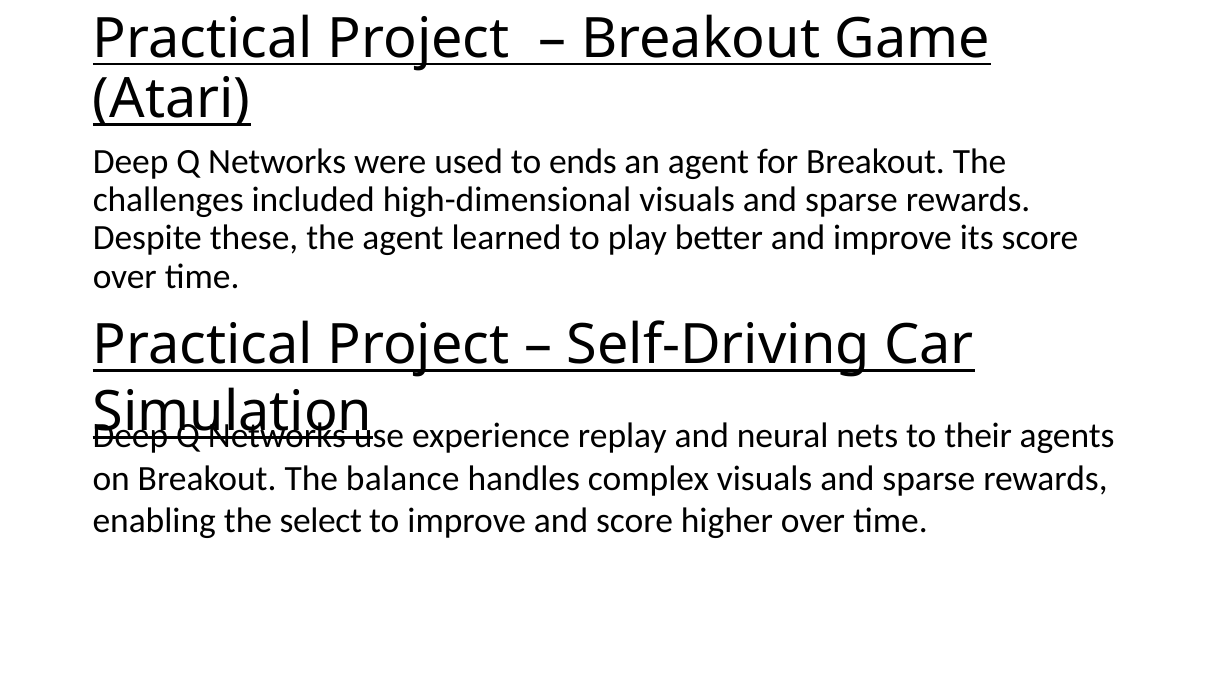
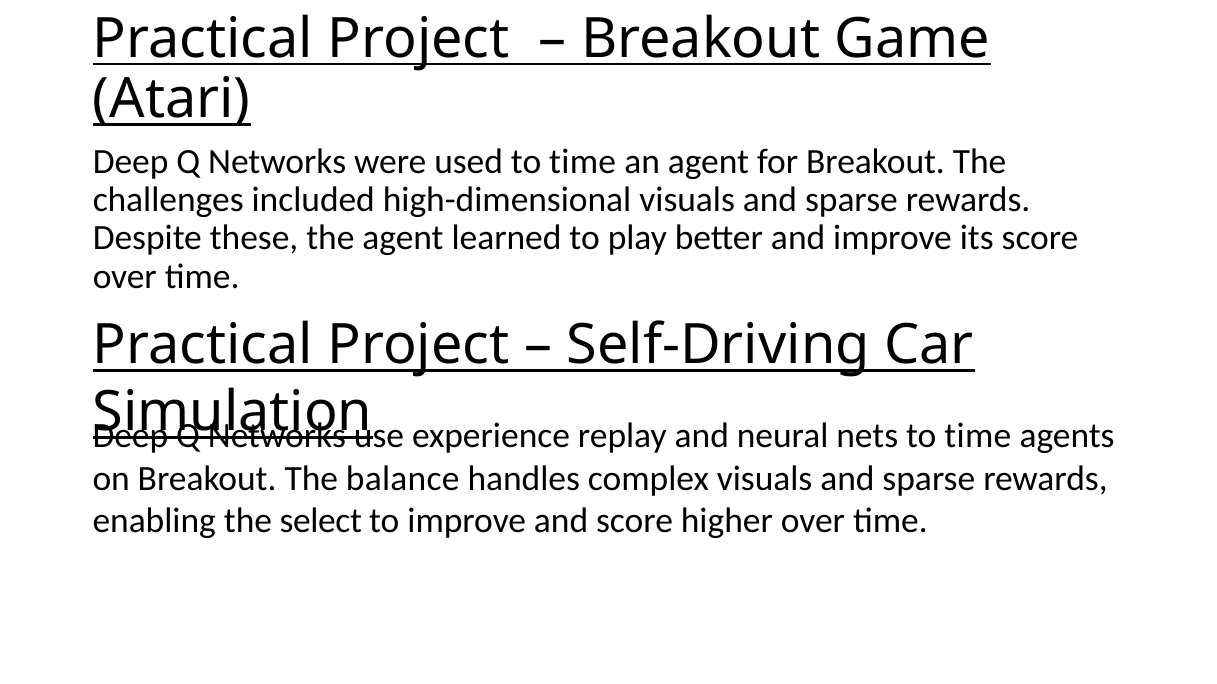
used to ends: ends -> time (583, 162)
nets to their: their -> time (978, 436)
